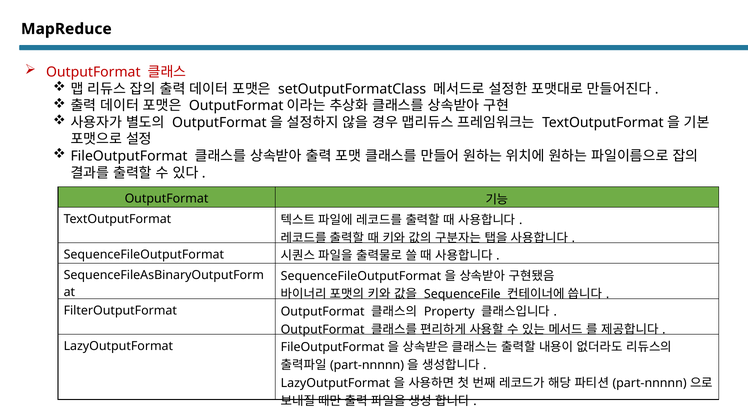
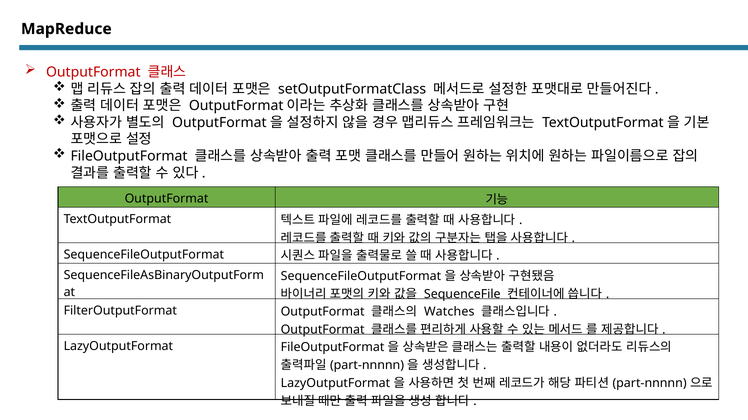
Property: Property -> Watches (449, 312)
